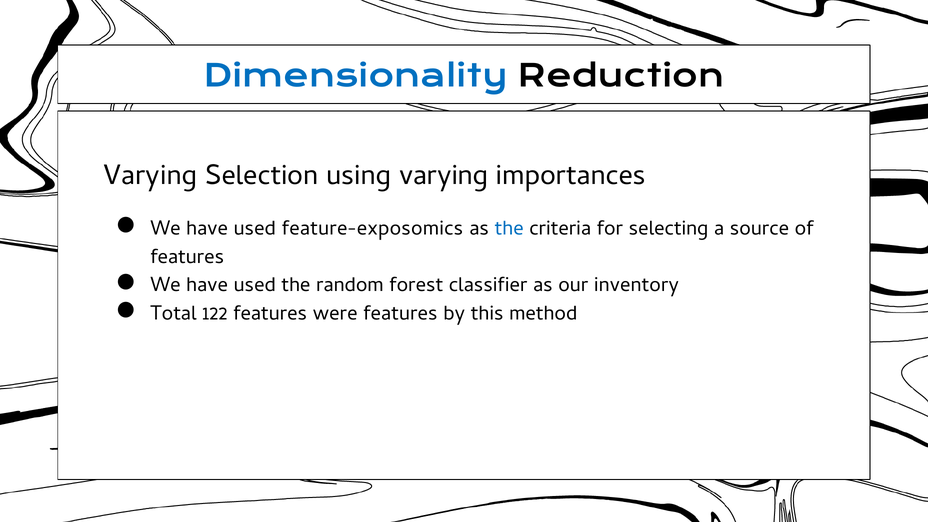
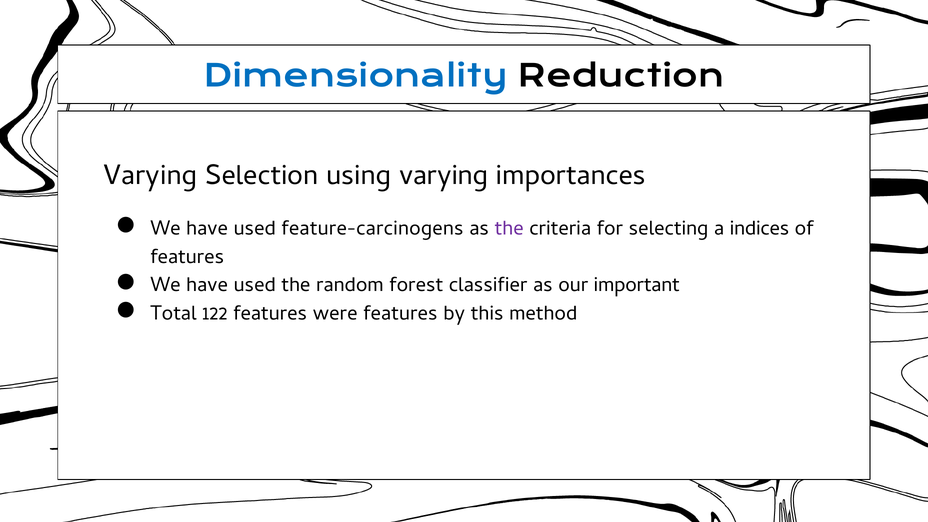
feature-exposomics: feature-exposomics -> feature-carcinogens (372, 228)
the colour: blue -> purple (509, 228)
source: source -> indices (760, 228)
inventory: inventory -> important (637, 285)
